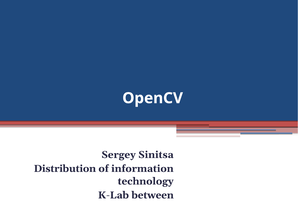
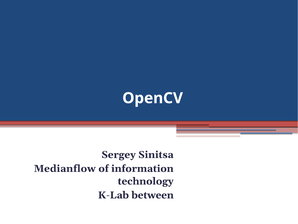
Distribution: Distribution -> Medianflow (65, 168)
